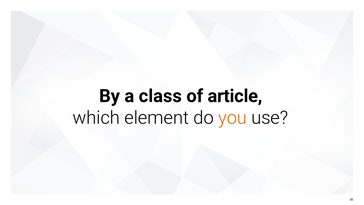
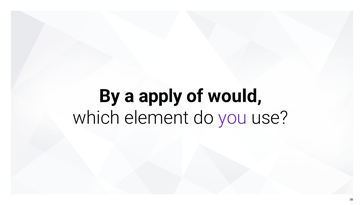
class: class -> apply (160, 96)
article: article -> would (235, 96)
you colour: orange -> purple (233, 118)
